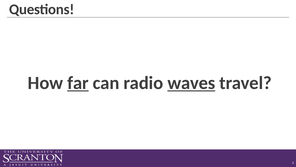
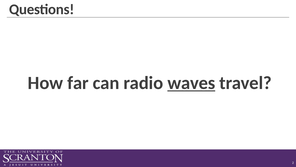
far underline: present -> none (78, 83)
